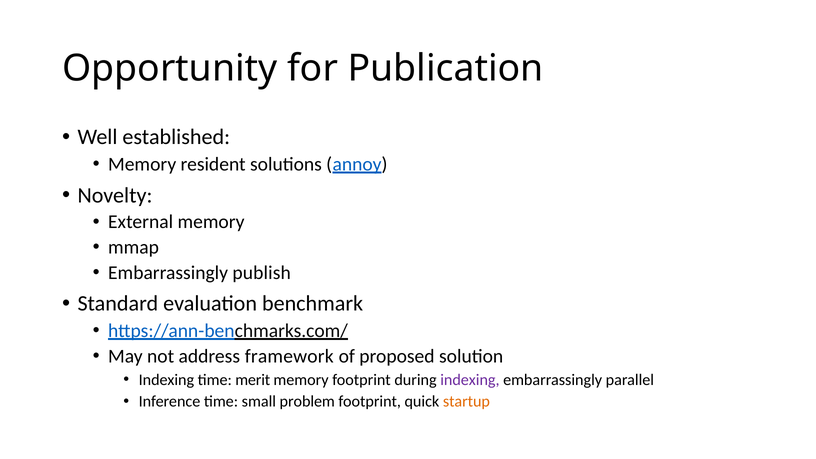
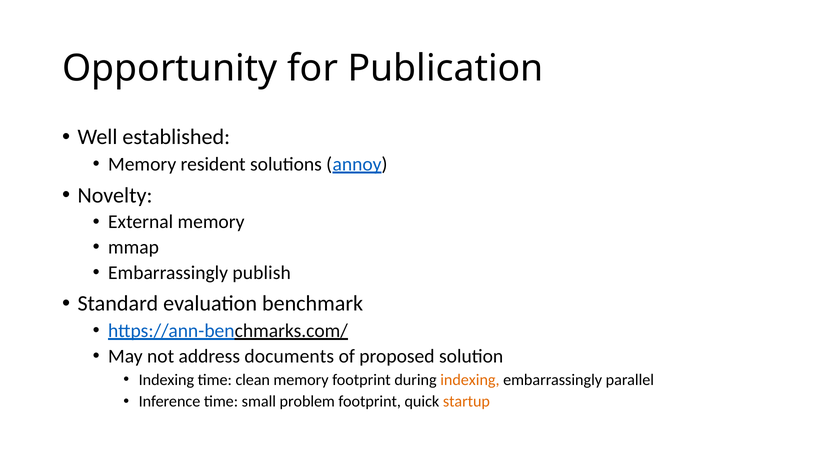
framework: framework -> documents (289, 356)
merit: merit -> clean (253, 380)
indexing colour: purple -> orange (470, 380)
